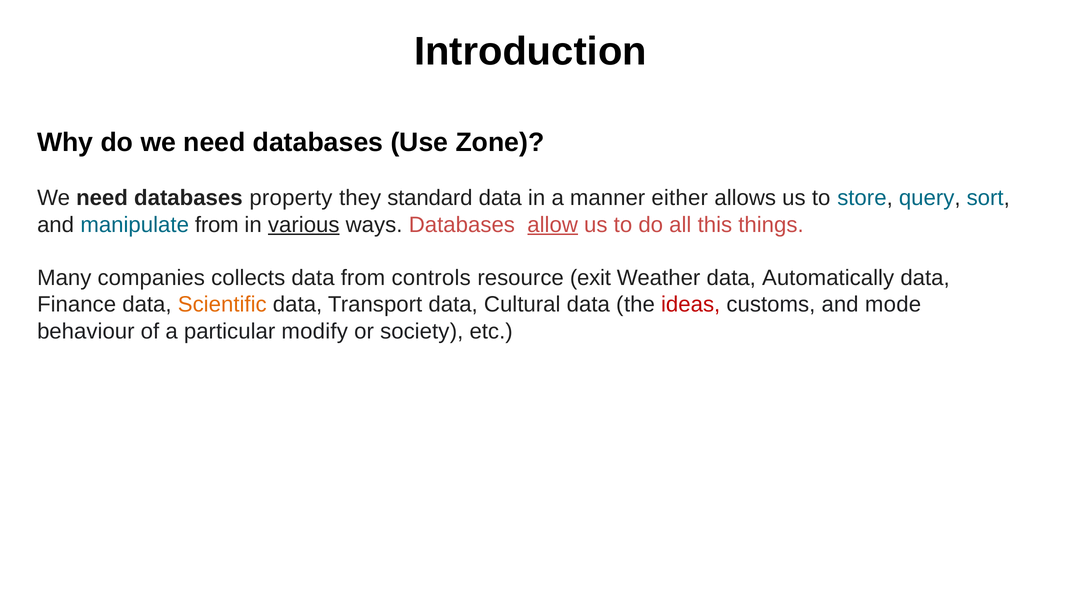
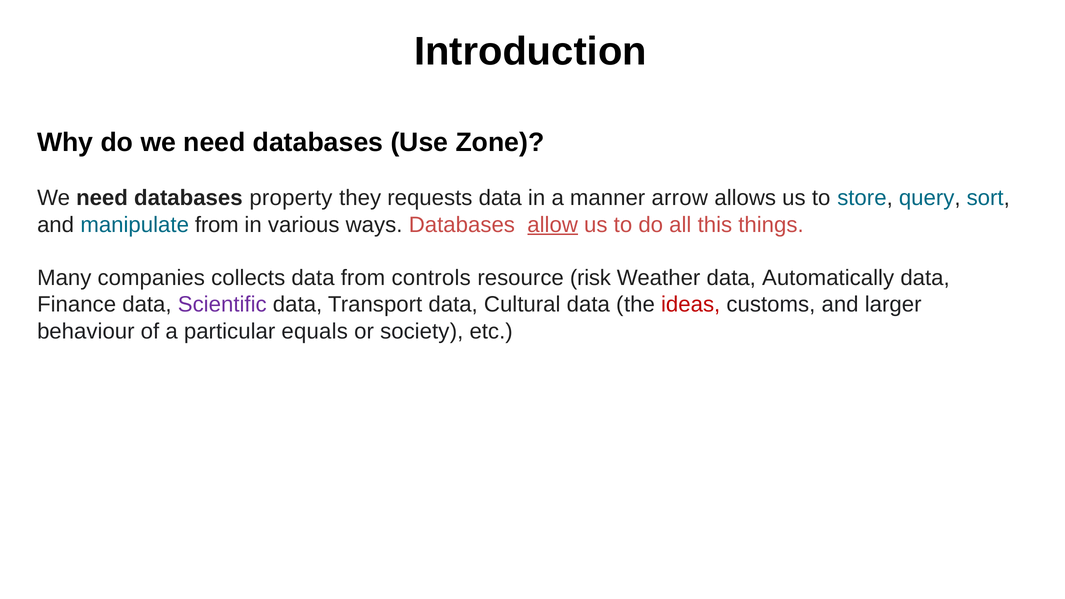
standard: standard -> requests (430, 198)
either: either -> arrow (680, 198)
various underline: present -> none (304, 225)
exit: exit -> risk (590, 278)
Scientific colour: orange -> purple (222, 305)
mode: mode -> larger (893, 305)
modify: modify -> equals (315, 331)
